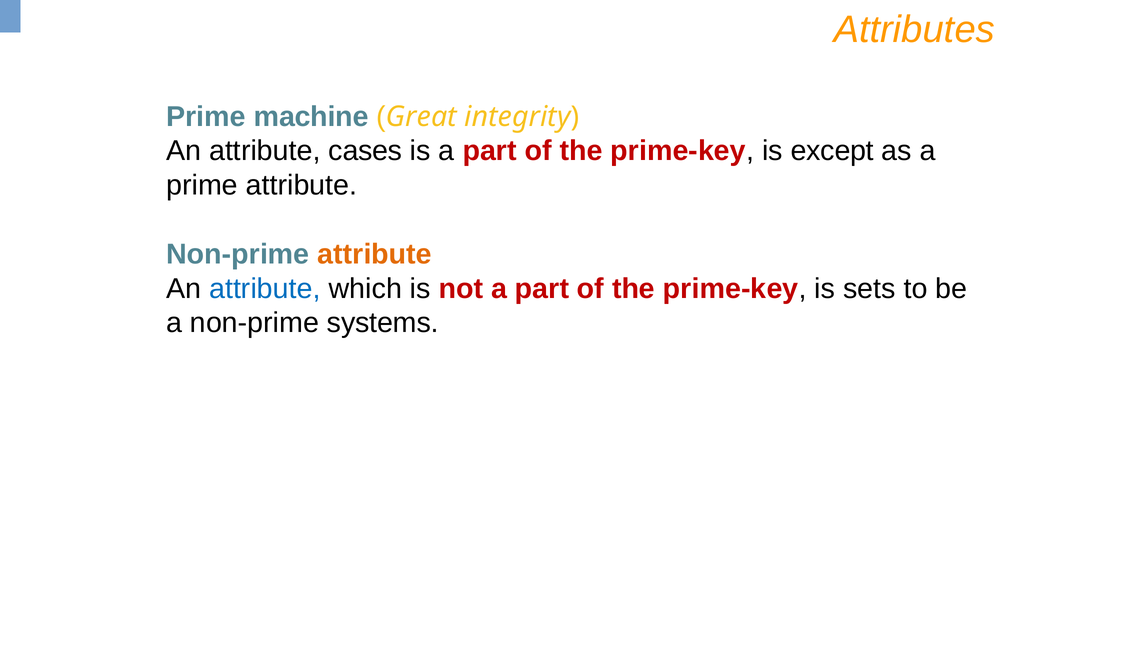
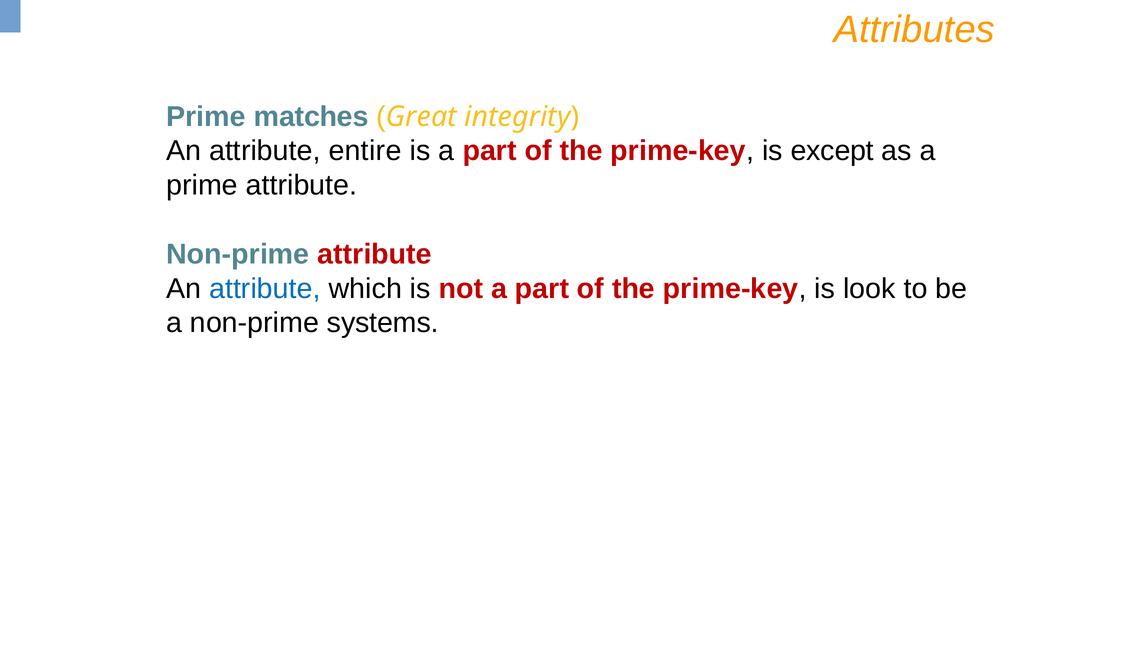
machine: machine -> matches (311, 117)
cases: cases -> entire (365, 151)
attribute colour: orange -> red (375, 254)
sets: sets -> look (869, 289)
